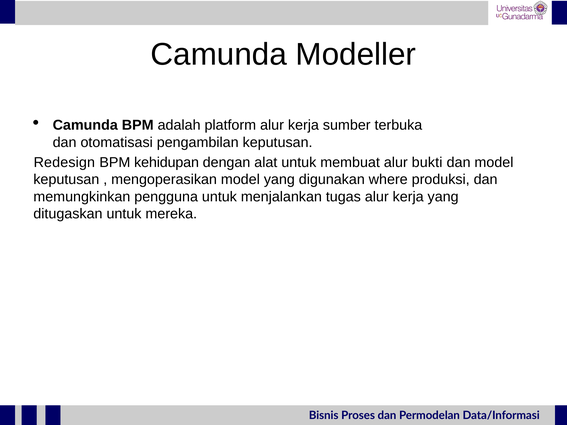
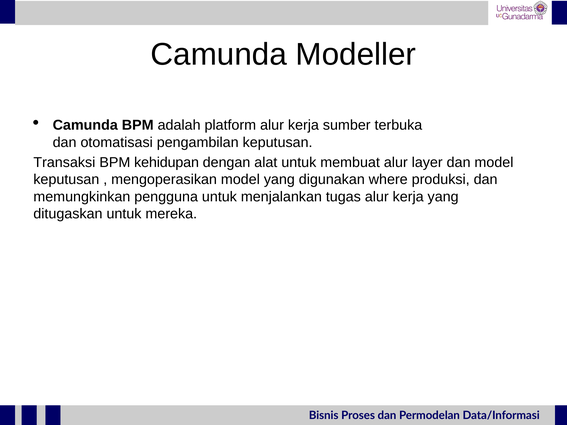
Redesign: Redesign -> Transaksi (64, 162)
bukti: bukti -> layer (427, 162)
